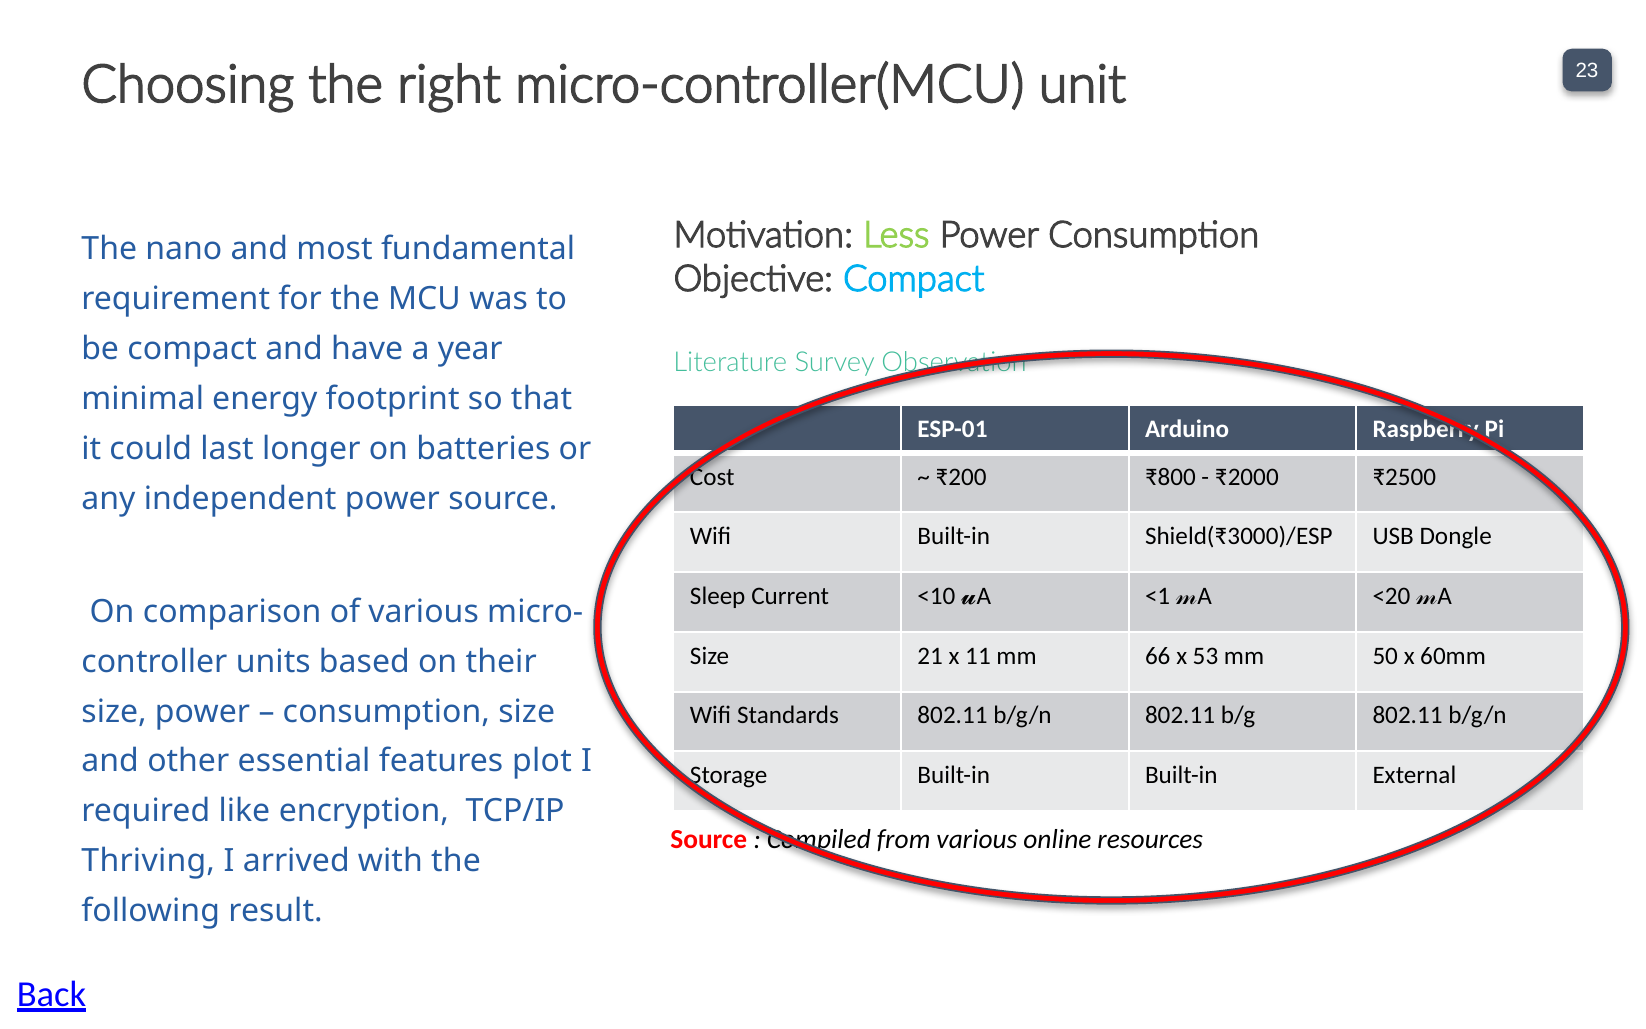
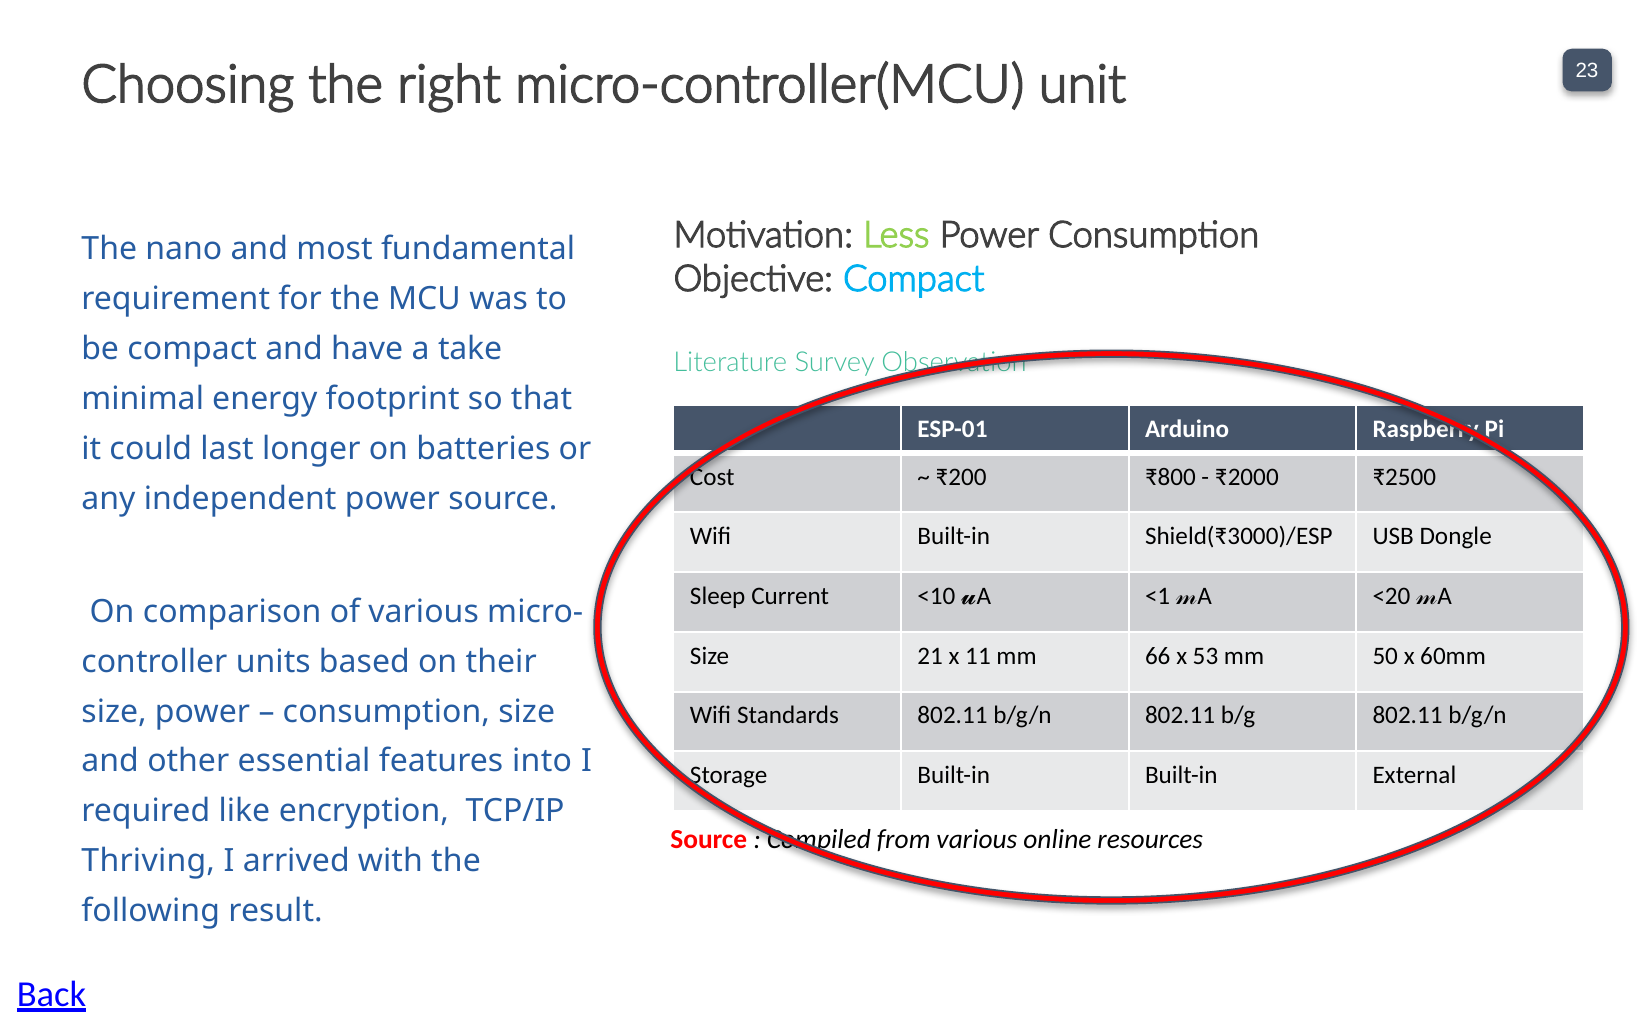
year: year -> take (470, 349)
plot: plot -> into (542, 761)
